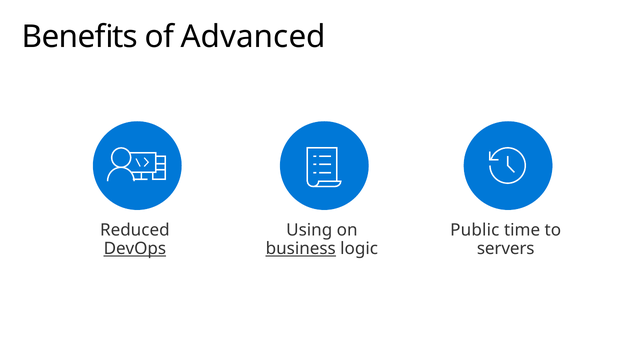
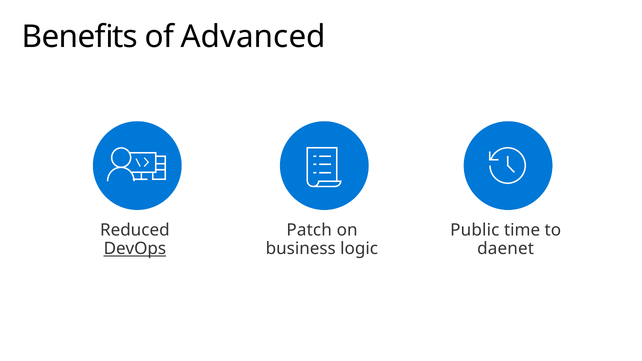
Using: Using -> Patch (309, 230)
business underline: present -> none (301, 249)
servers: servers -> daenet (506, 249)
